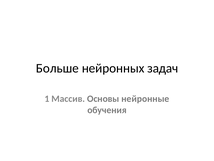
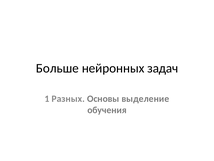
Массив: Массив -> Разных (68, 98)
нейронные: нейронные -> выделение (145, 98)
